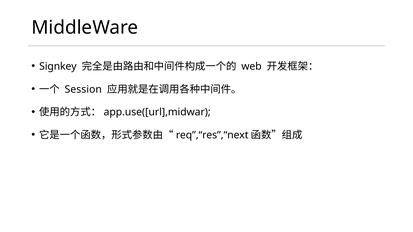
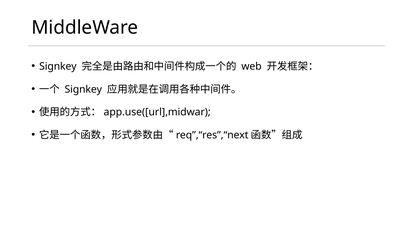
Session: Session -> Signkey (83, 89)
